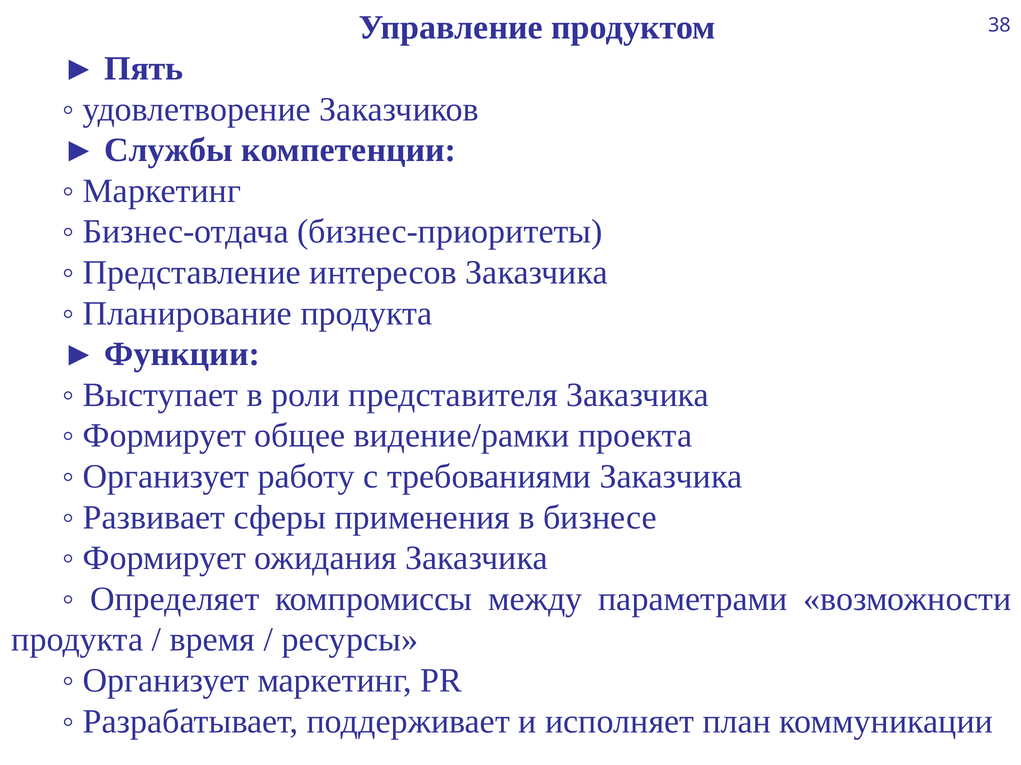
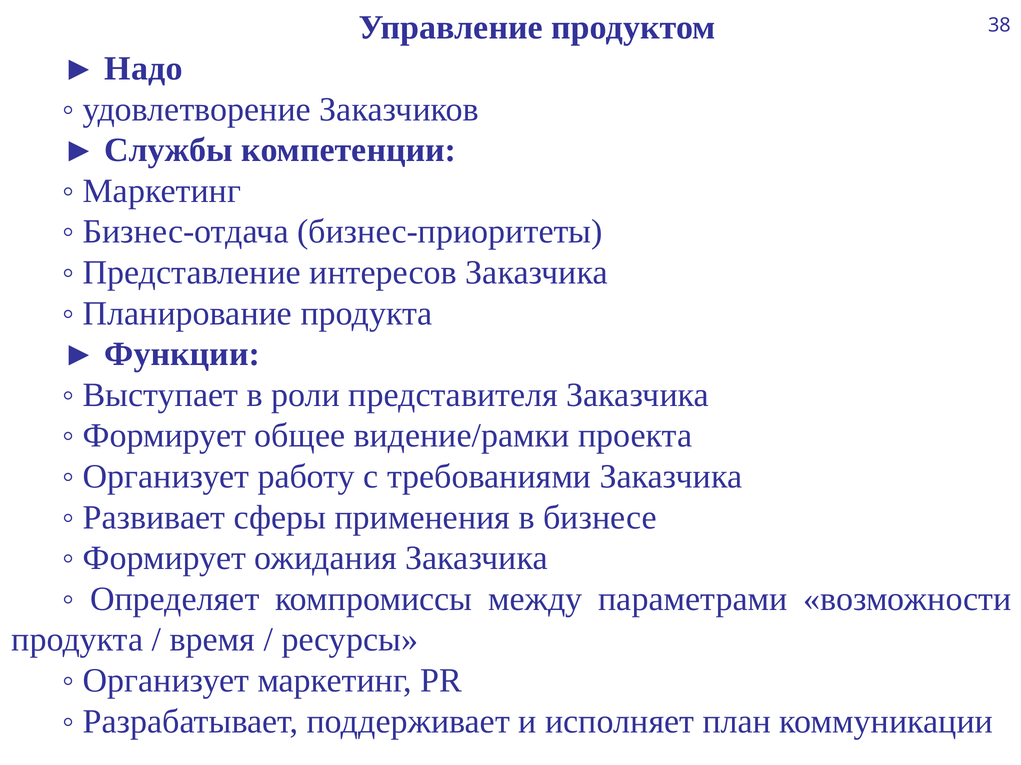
Пять: Пять -> Надо (144, 69)
